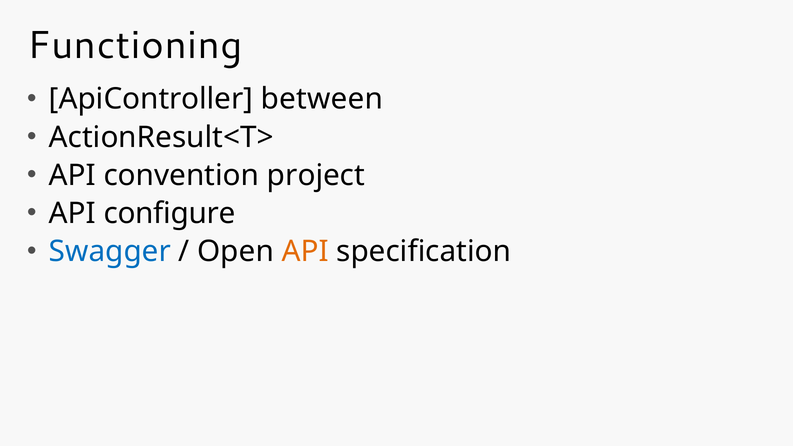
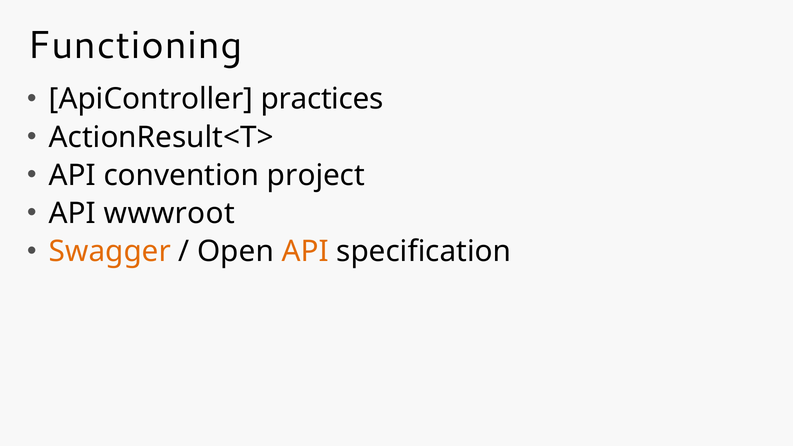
between: between -> practices (322, 99)
configure: configure -> wwwroot (169, 213)
Swagger colour: blue -> orange (110, 251)
